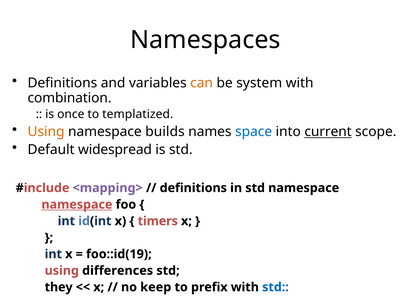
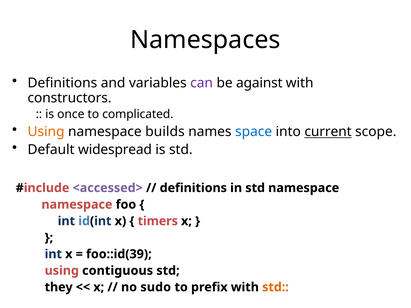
can colour: orange -> purple (202, 83)
system: system -> against (259, 83)
combination: combination -> constructors (70, 98)
templatized: templatized -> complicated (138, 114)
<mapping>: <mapping> -> <accessed> (108, 188)
namespace underline: present -> none (77, 205)
foo::id(19: foo::id(19 -> foo::id(39 (119, 254)
differences: differences -> contiguous (118, 271)
keep: keep -> sudo (156, 287)
std colour: blue -> orange (275, 287)
